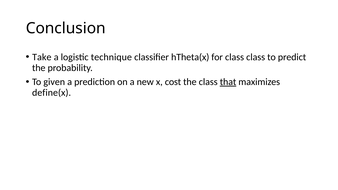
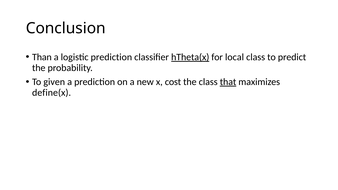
Take: Take -> Than (42, 57)
logistic technique: technique -> prediction (111, 57)
hTheta(x underline: none -> present (190, 57)
for class: class -> local (235, 57)
